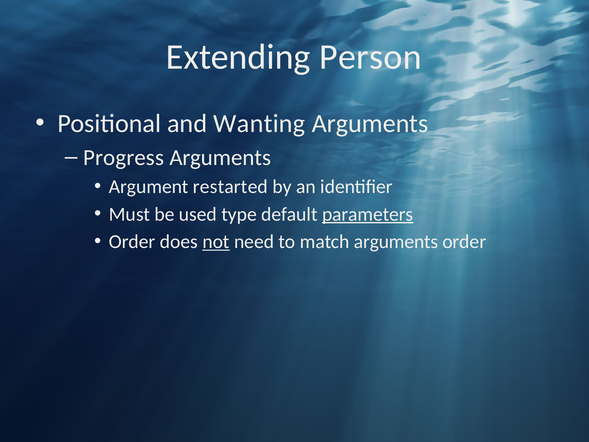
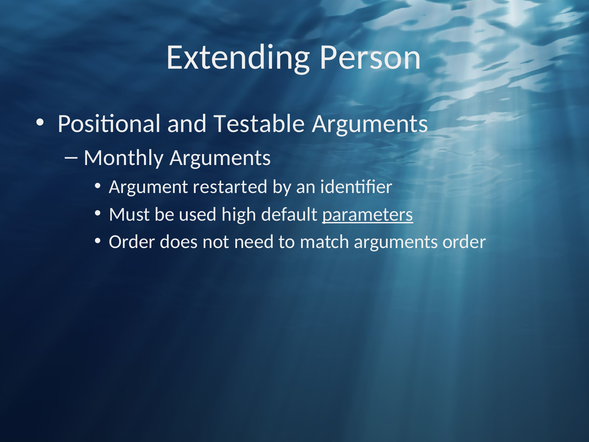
Wanting: Wanting -> Testable (259, 124)
Progress: Progress -> Monthly (124, 157)
type: type -> high (239, 214)
not underline: present -> none (216, 242)
